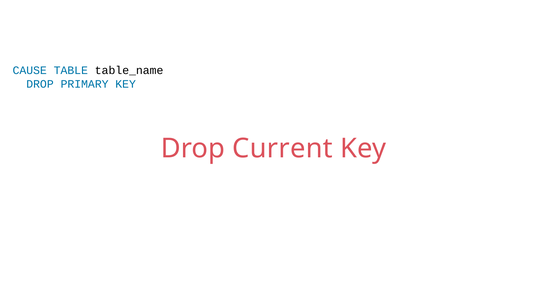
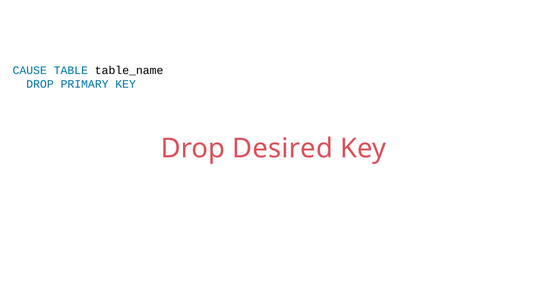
Current: Current -> Desired (282, 148)
